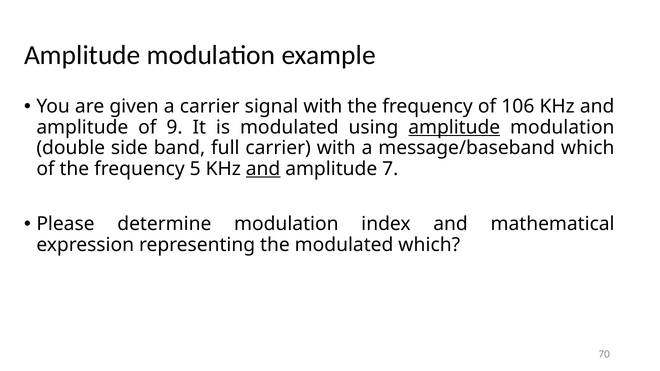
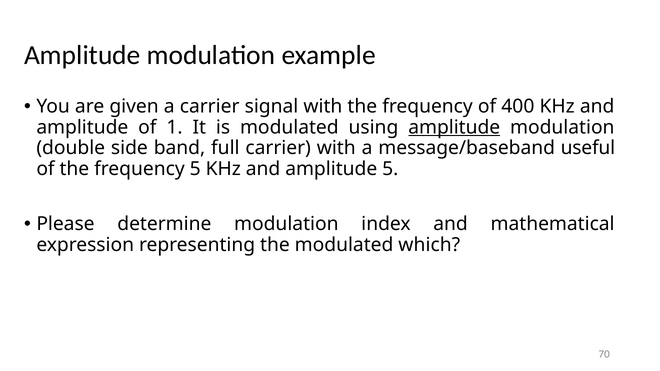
106: 106 -> 400 (518, 107)
9: 9 -> 1 (175, 127)
message/baseband which: which -> useful (588, 148)
and underline: present -> none (263, 169)
amplitude 7: 7 -> 5 (390, 169)
